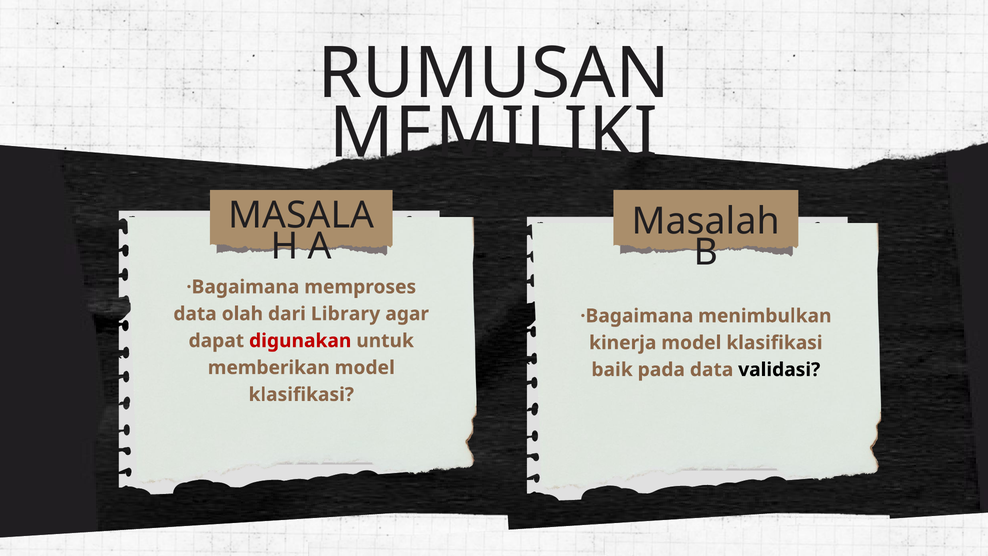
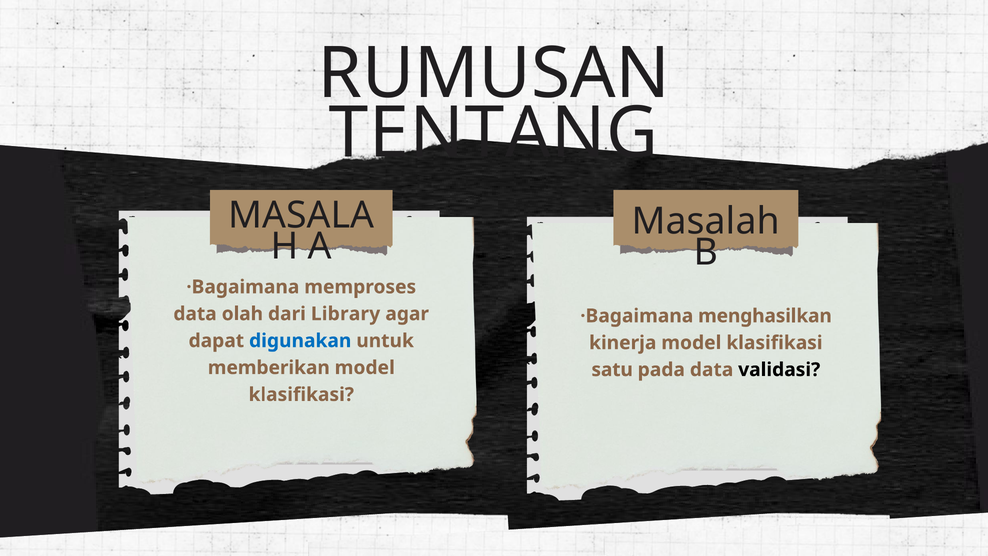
MEMILIKI: MEMILIKI -> TENTANG (494, 133)
menimbulkan: menimbulkan -> menghasilkan (765, 316)
digunakan colour: red -> blue (300, 341)
baik: baik -> satu (612, 370)
